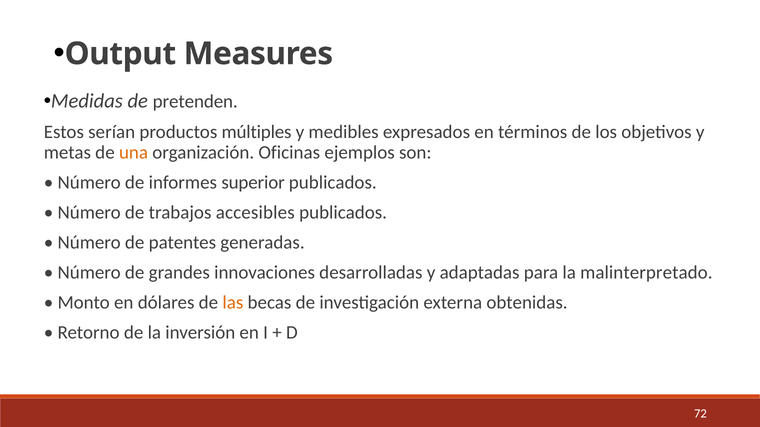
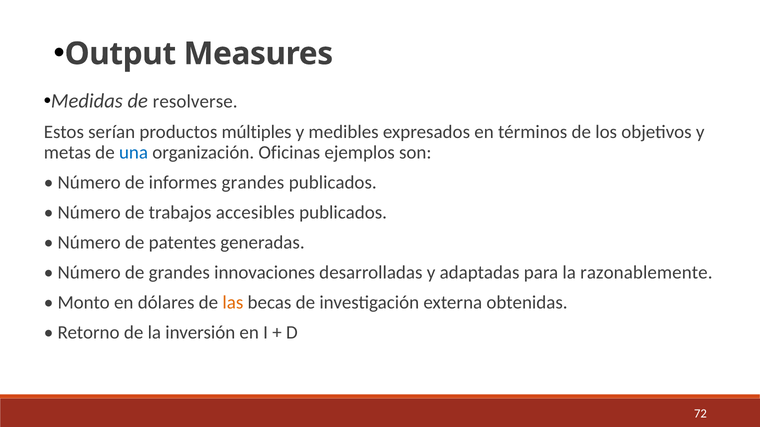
pretenden: pretenden -> resolverse (195, 102)
una colour: orange -> blue (134, 153)
informes superior: superior -> grandes (253, 183)
malinterpretado: malinterpretado -> razonablemente (646, 273)
